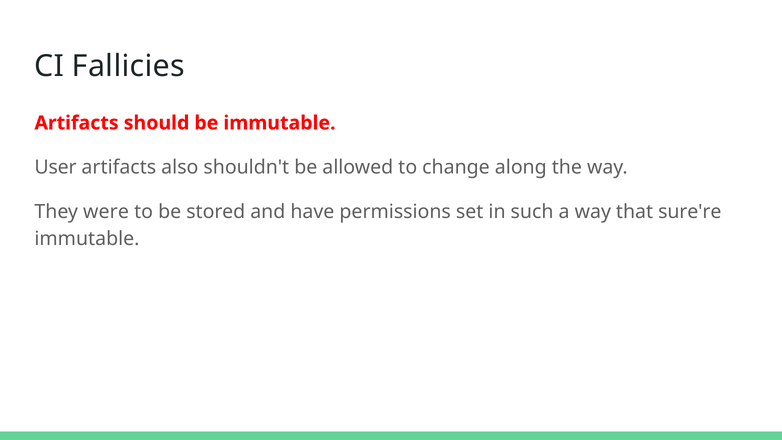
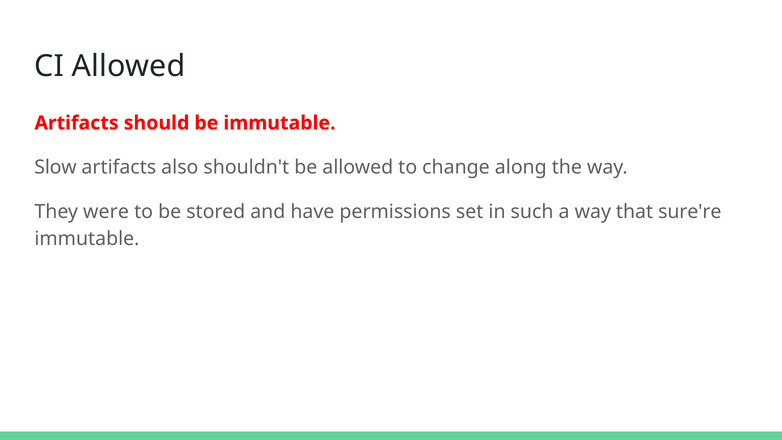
CI Fallicies: Fallicies -> Allowed (129, 66)
User: User -> Slow (56, 167)
